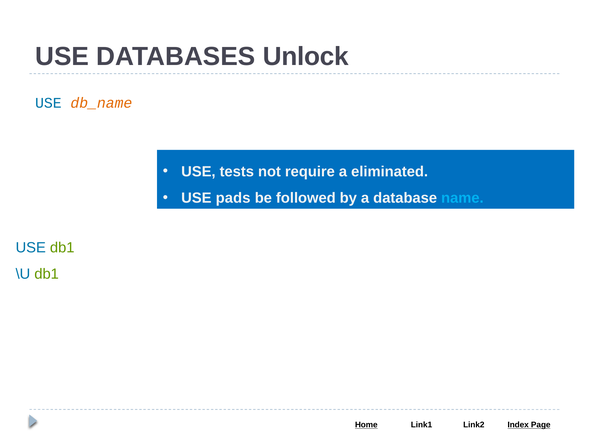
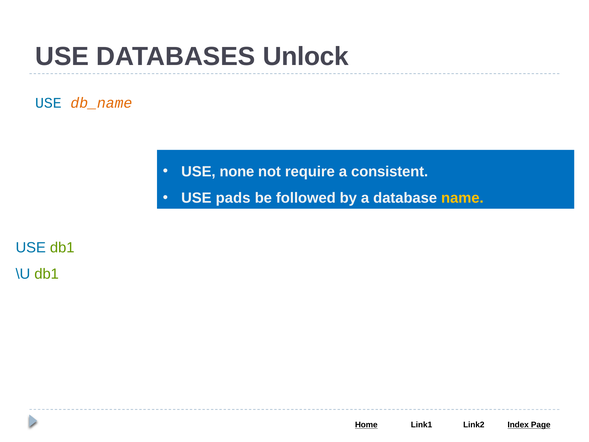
tests: tests -> none (237, 171)
eliminated: eliminated -> consistent (390, 171)
name colour: light blue -> yellow (462, 198)
